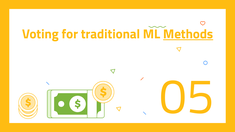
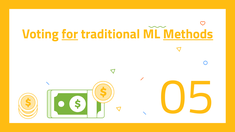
for underline: none -> present (70, 34)
